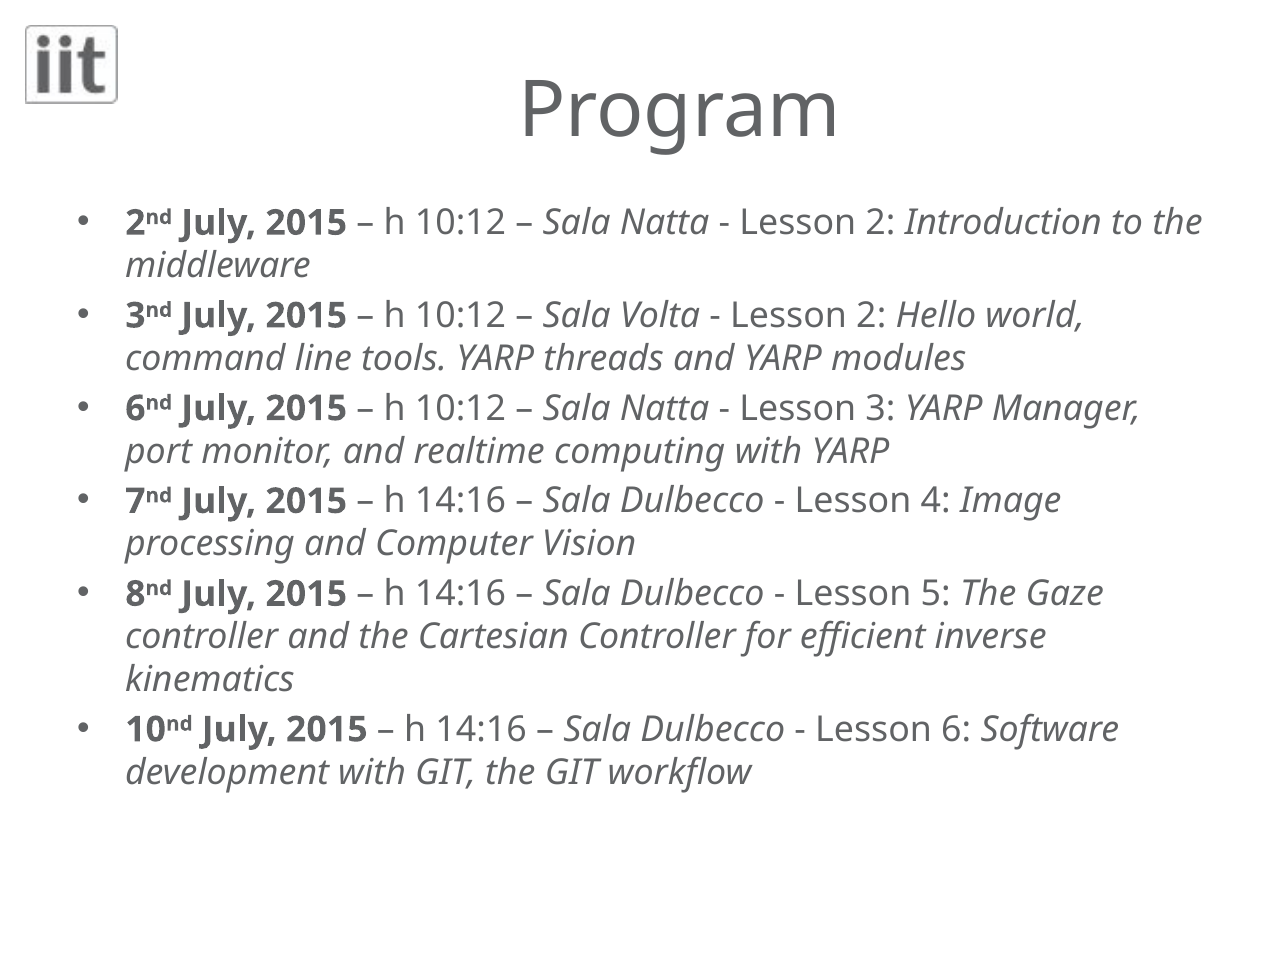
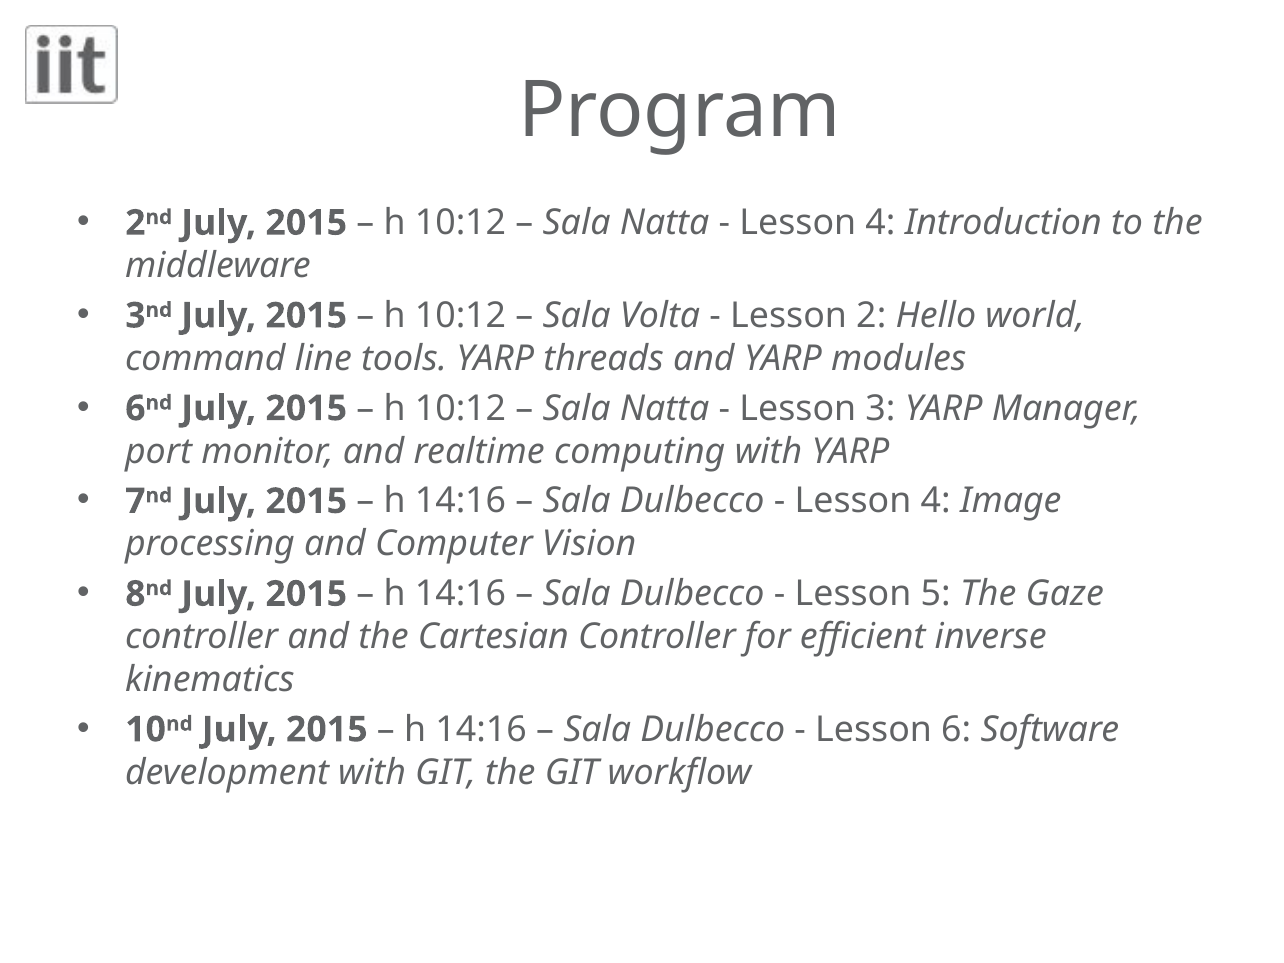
2: 2 -> 4 (880, 223)
